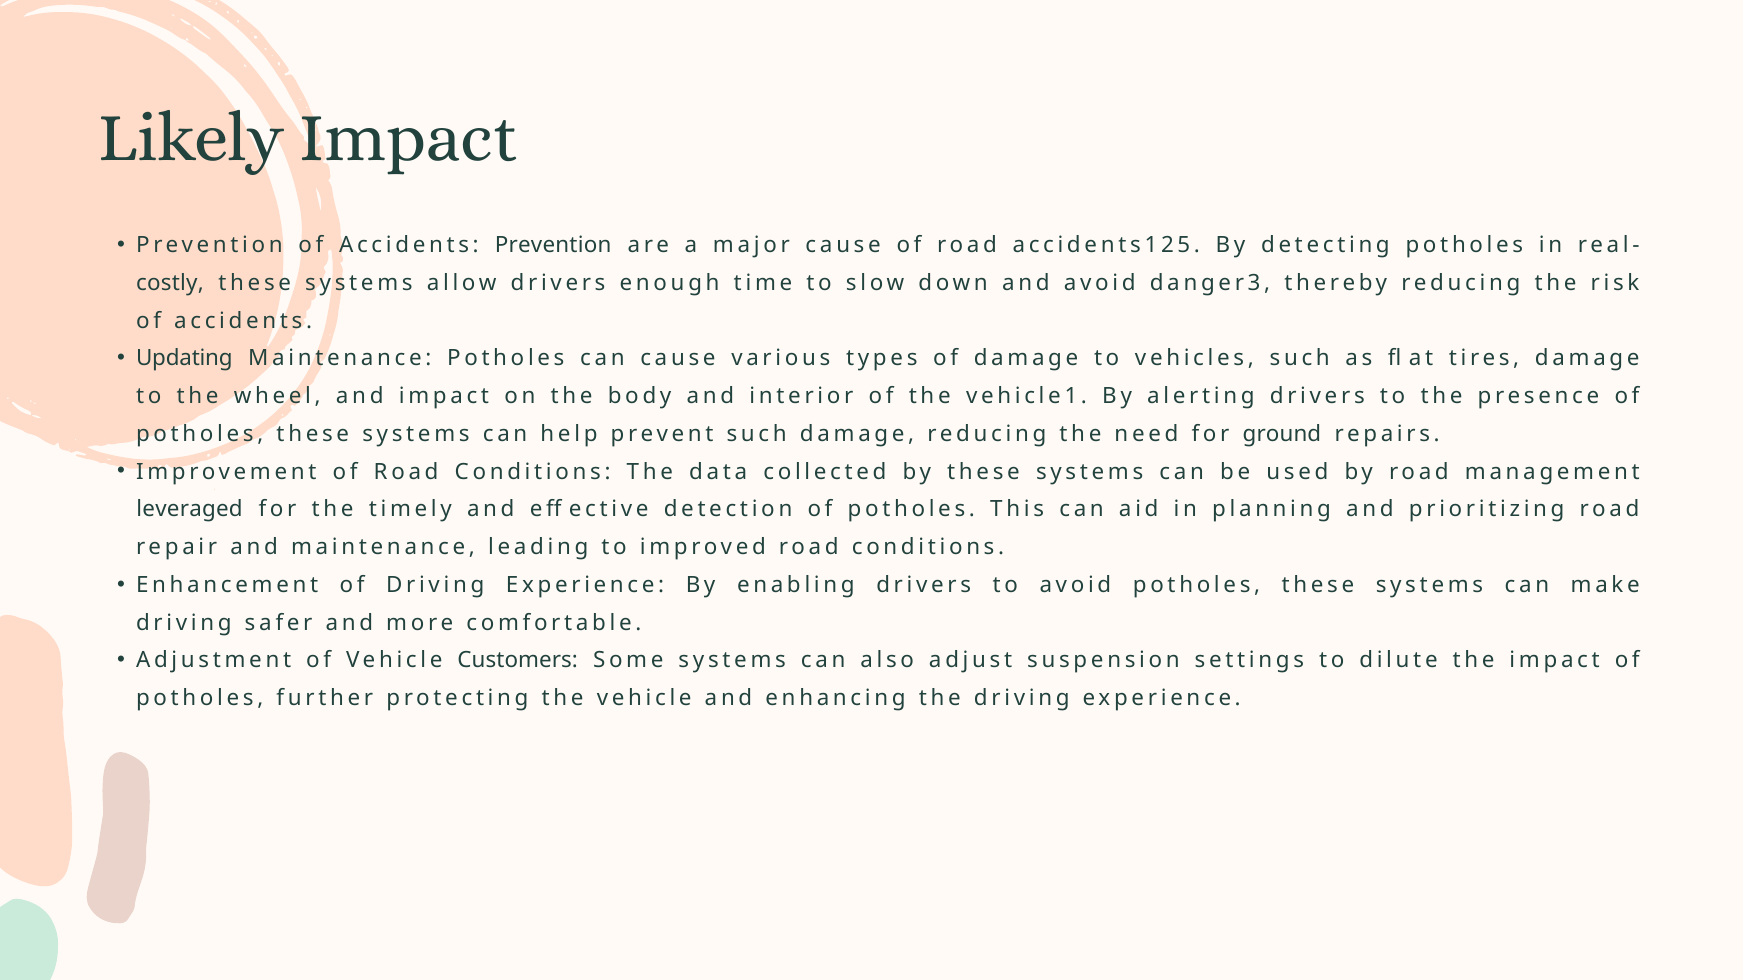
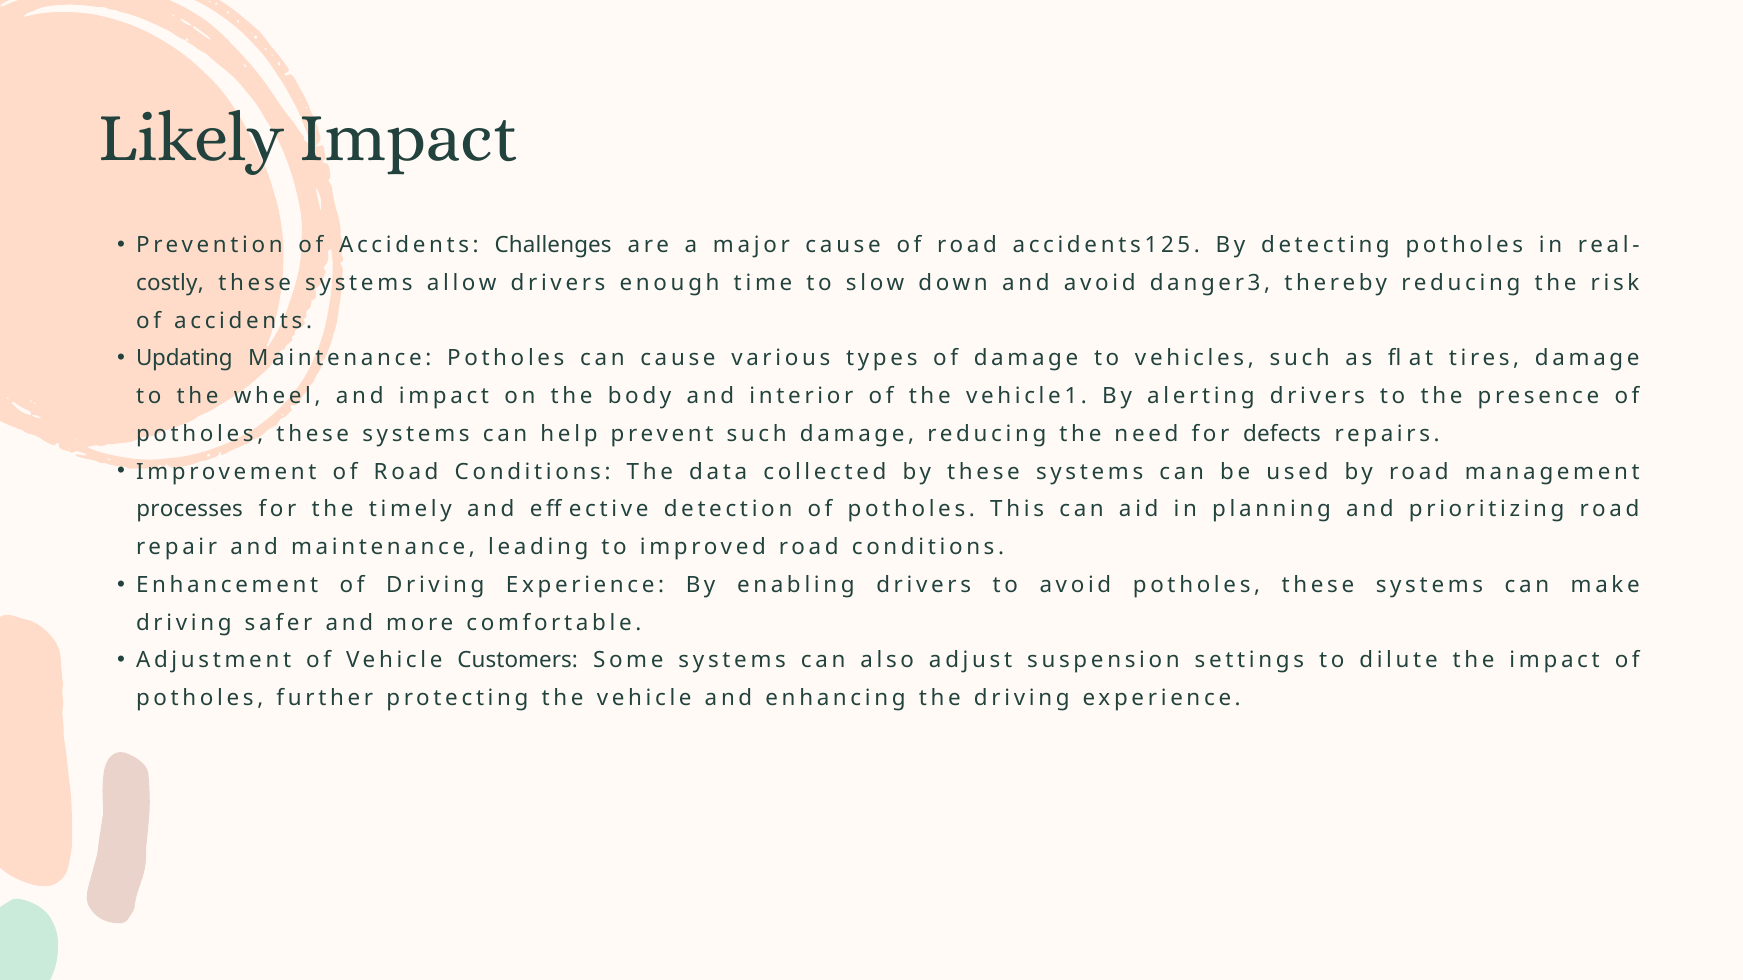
Accidents Prevention: Prevention -> Challenges (553, 245)
ground: ground -> defects (1282, 434)
leveraged: leveraged -> processes (190, 510)
